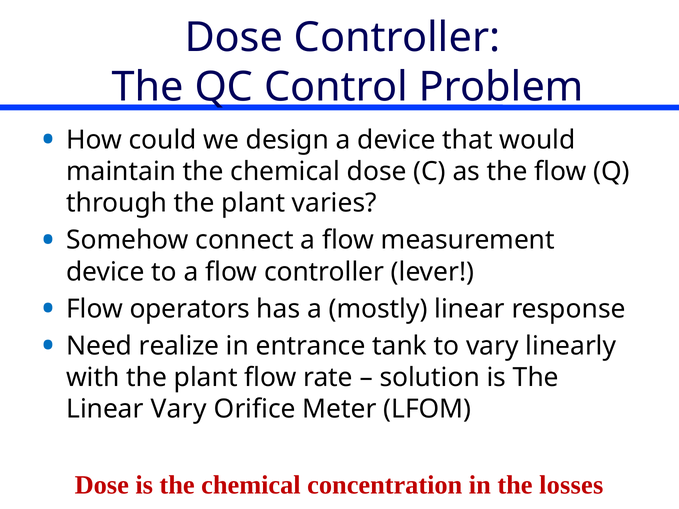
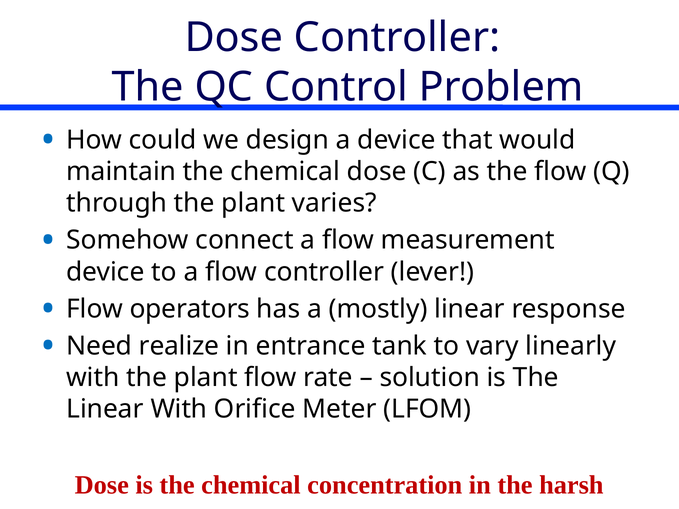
Linear Vary: Vary -> With (179, 409)
losses: losses -> harsh (571, 485)
